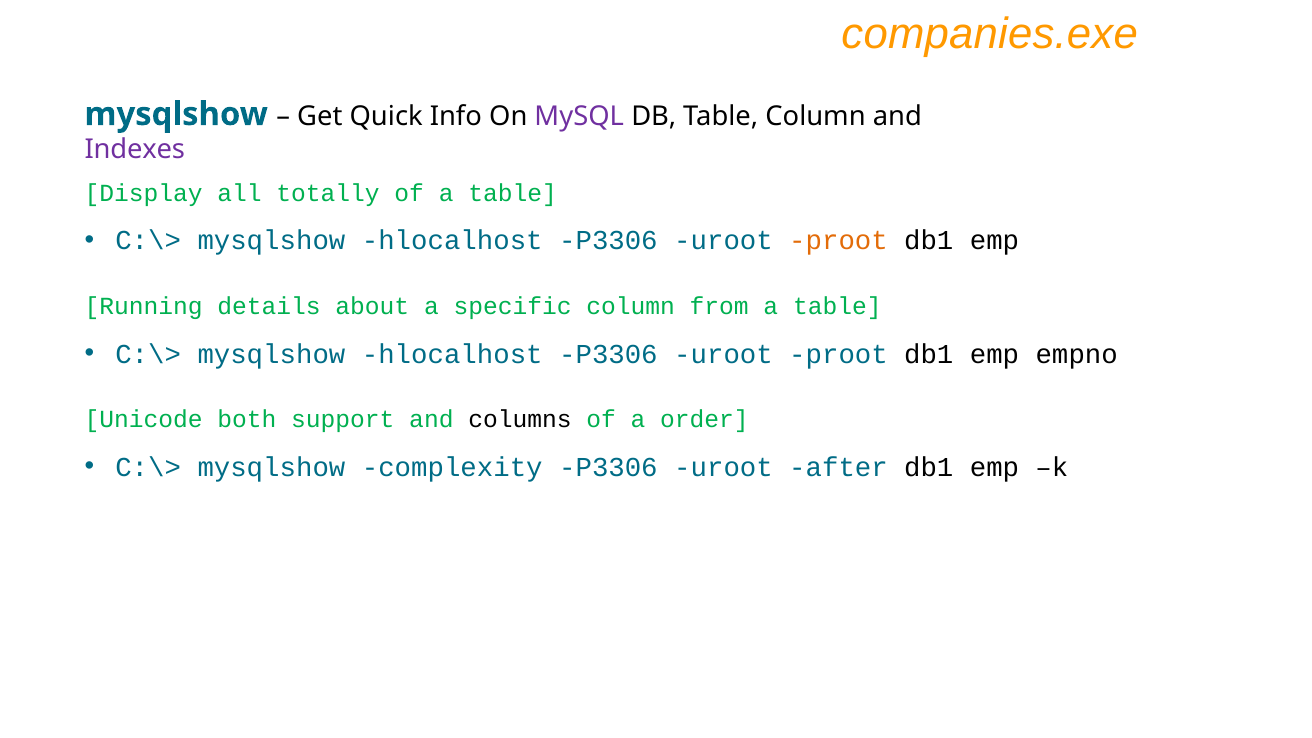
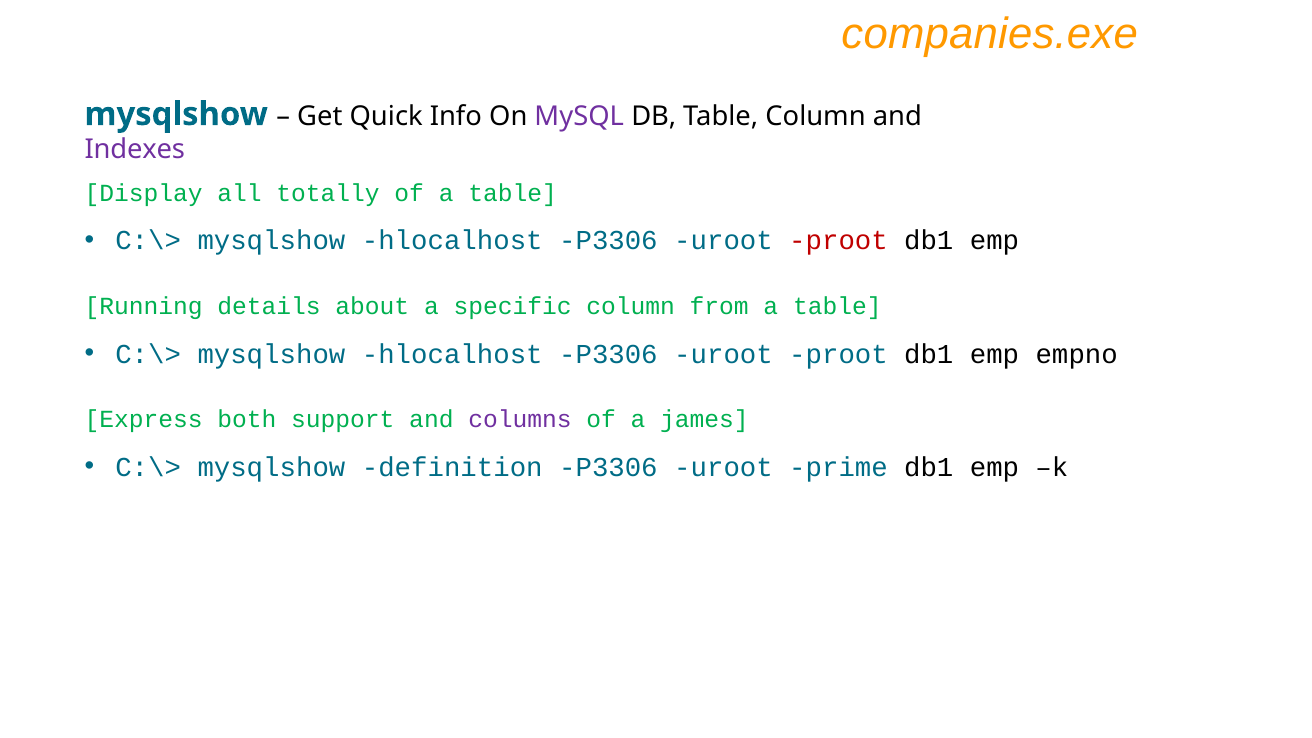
proot colour: orange -> red (838, 241)
Unicode: Unicode -> Express (144, 419)
columns colour: black -> purple (520, 419)
order: order -> james (704, 419)
complexity: complexity -> definition (452, 467)
after: after -> prime (838, 467)
